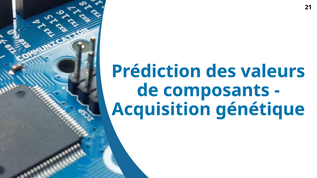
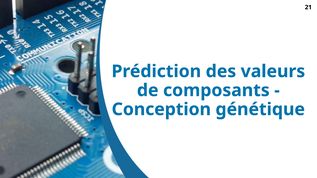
Acquisition: Acquisition -> Conception (161, 110)
